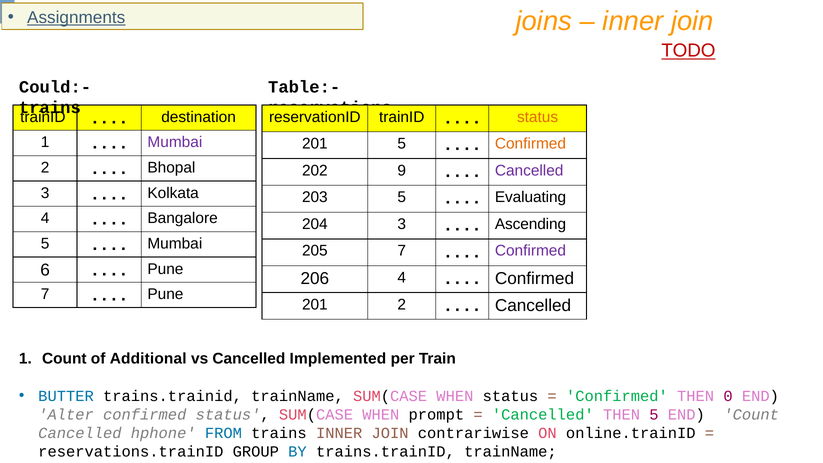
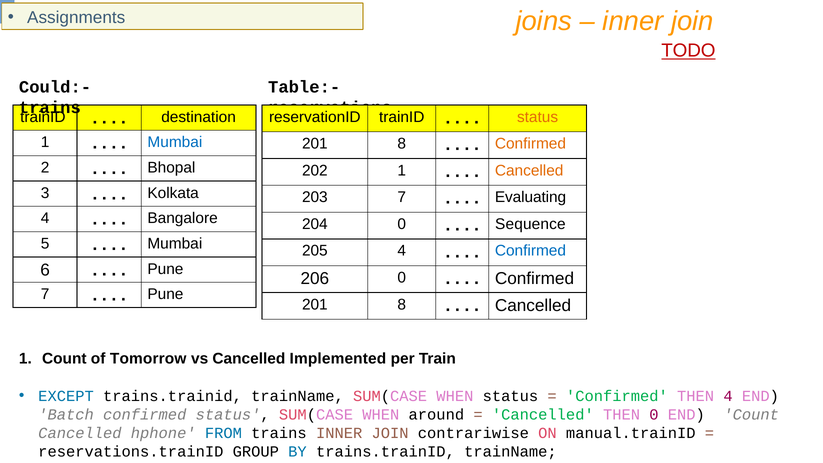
Assignments underline: present -> none (76, 18)
Mumbai colour: purple -> blue (175, 142)
5: 5 -> 8 (402, 144)
202 9: 9 -> 1 (402, 171)
Cancelled colour: purple -> orange (529, 171)
203 5: 5 -> 7 (402, 197)
204 3: 3 -> 0 (402, 224)
Ascending: Ascending -> Sequence (530, 224)
205 7: 7 -> 4 (402, 251)
Confirmed colour: purple -> blue (530, 251)
206 4: 4 -> 0 (402, 278)
2: 2 -> 8 (402, 304)
Additional: Additional -> Tomorrow (148, 359)
BUTTER: BUTTER -> EXCEPT (66, 396)
THEN 0: 0 -> 4 (728, 396)
Alter: Alter -> Batch (66, 414)
prompt: prompt -> around (436, 414)
THEN 5: 5 -> 0 (654, 414)
online.trainID: online.trainID -> manual.trainID (631, 433)
